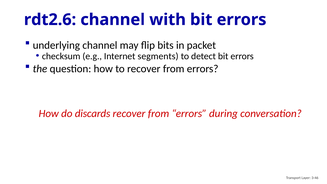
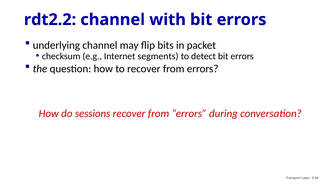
rdt2.6: rdt2.6 -> rdt2.2 (50, 20)
discards: discards -> sessions (93, 113)
